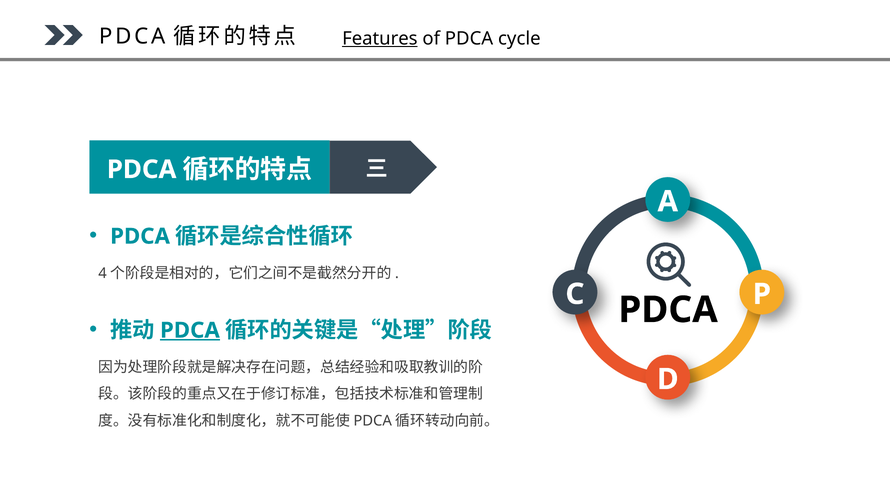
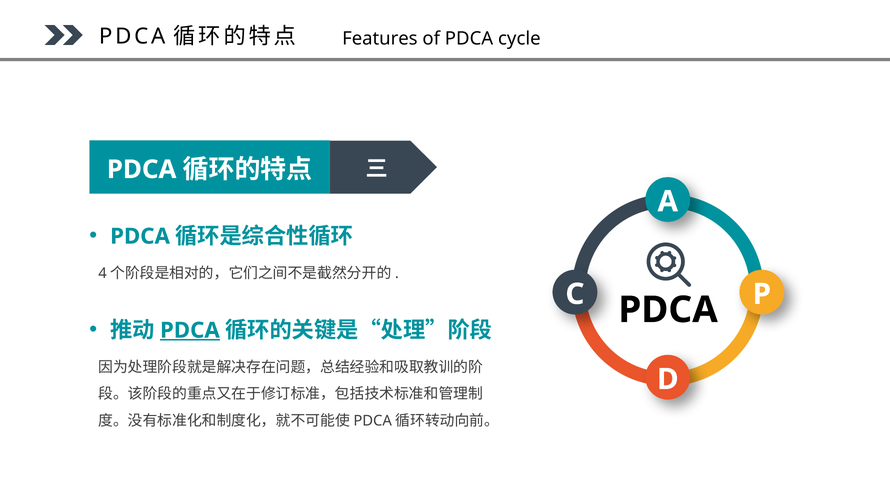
Features underline: present -> none (380, 39)
